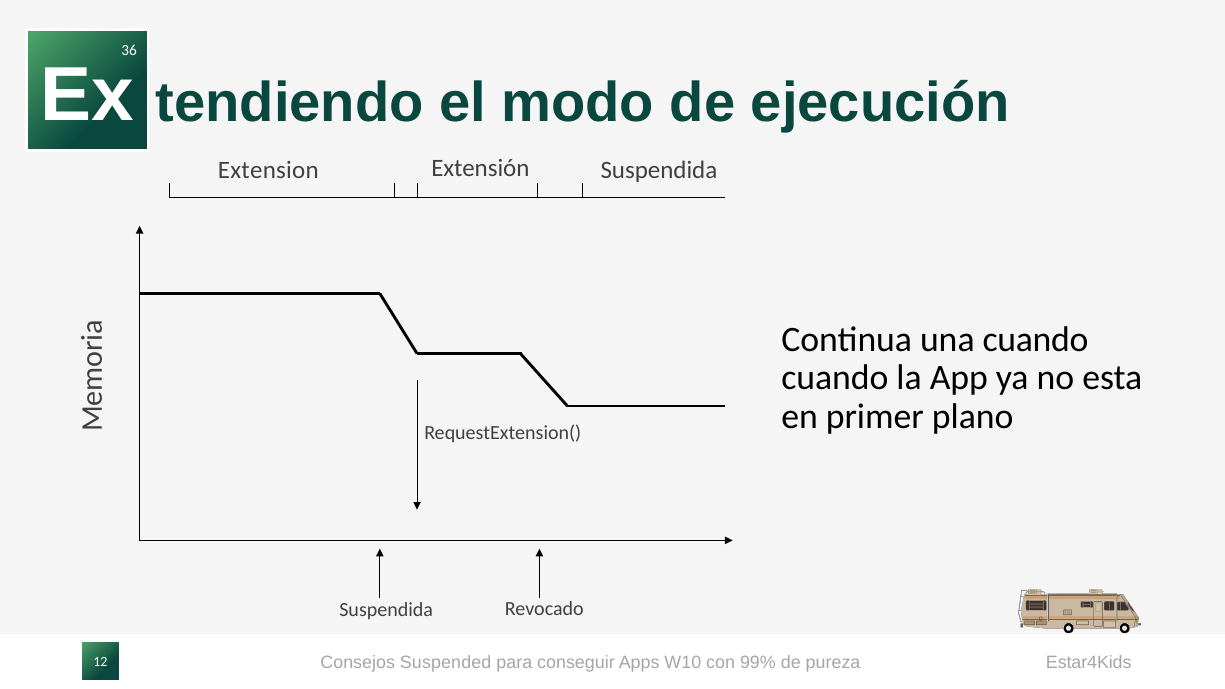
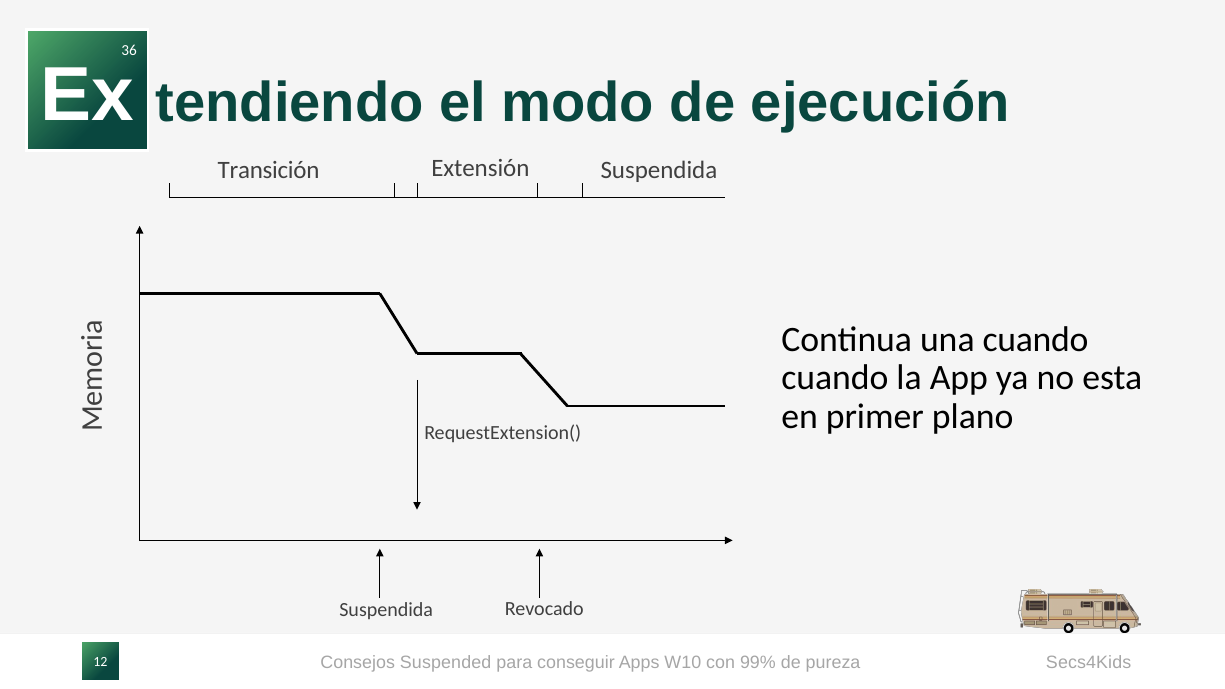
Extension: Extension -> Transición (269, 170)
Estar4Kids: Estar4Kids -> Secs4Kids (1089, 662)
